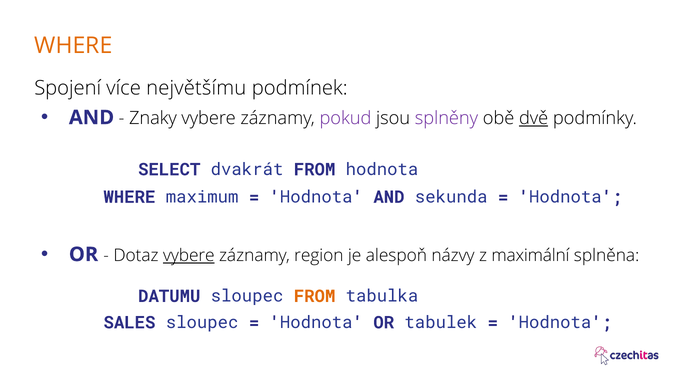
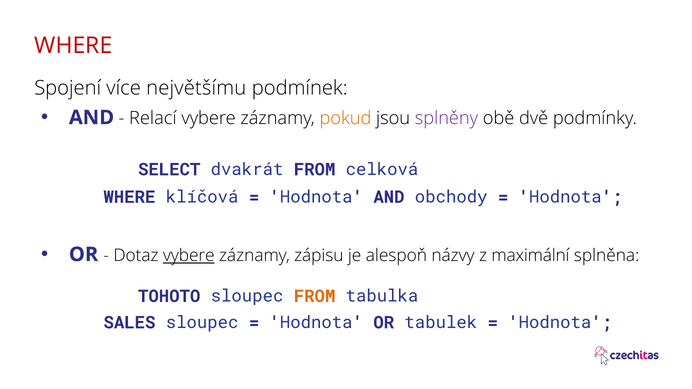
WHERE colour: orange -> red (73, 45)
Znaky: Znaky -> Relací (153, 118)
pokud colour: purple -> orange (345, 118)
dvě underline: present -> none (534, 118)
FROM hodnota: hodnota -> celková (382, 170)
maximum: maximum -> klíčová (202, 197)
sekunda: sekunda -> obchody (451, 197)
region: region -> zápisu (319, 256)
DATUMU: DATUMU -> TOHOTO (169, 296)
